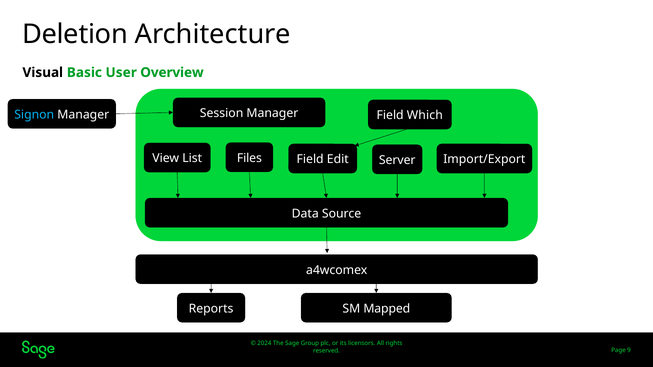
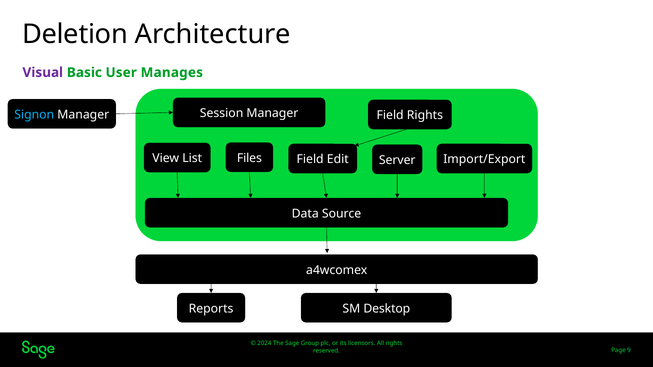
Visual colour: black -> purple (43, 73)
Overview: Overview -> Manages (172, 73)
Field Which: Which -> Rights (425, 115)
Mapped: Mapped -> Desktop (387, 309)
